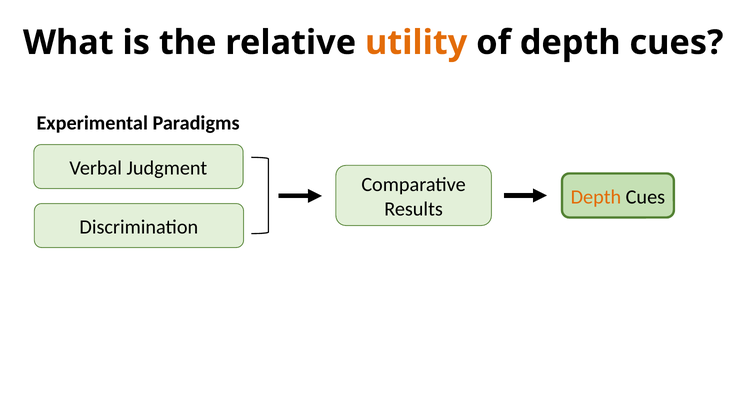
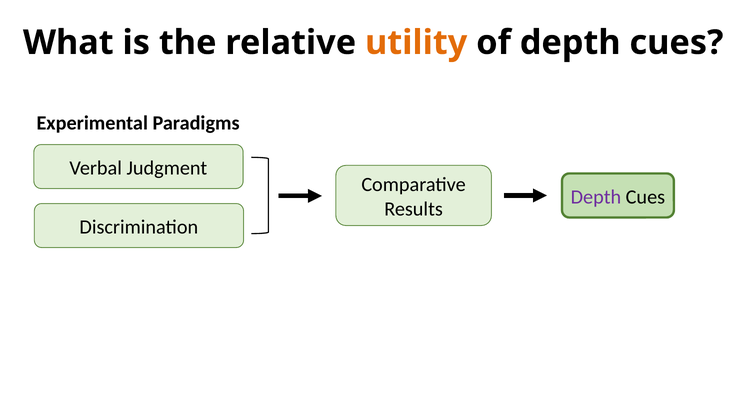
Depth colour: orange -> purple (596, 197)
